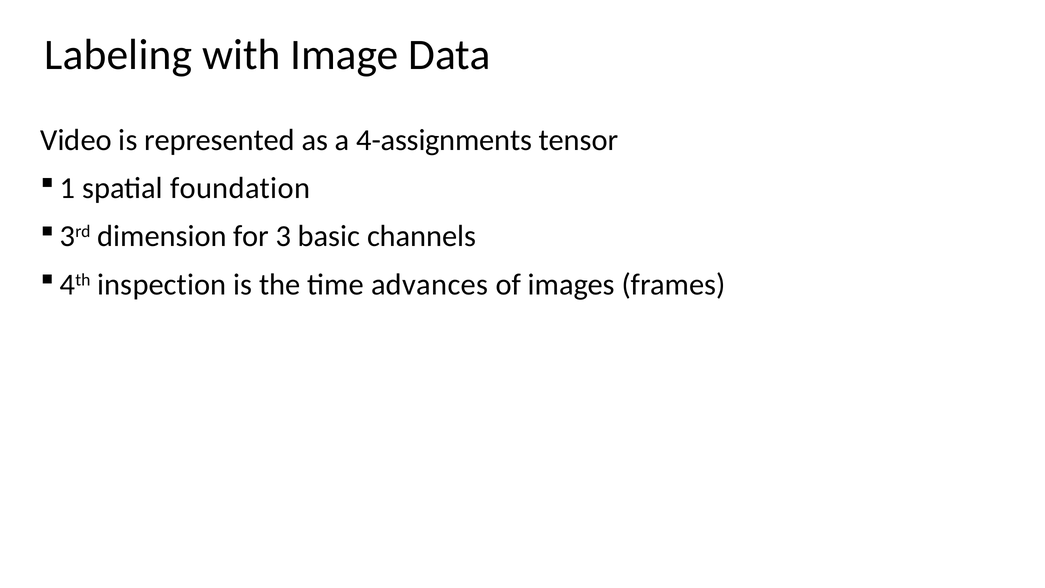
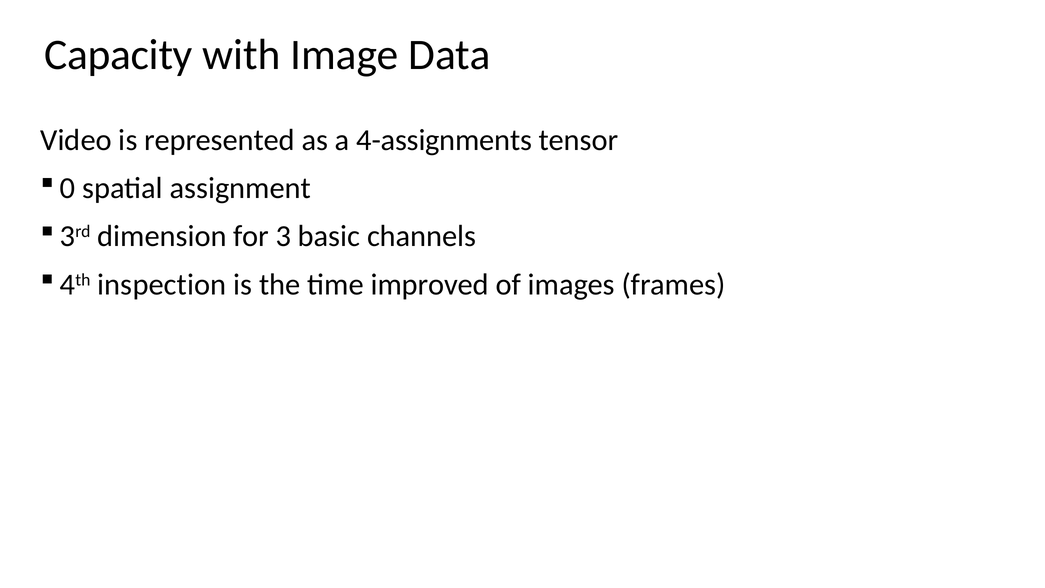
Labeling: Labeling -> Capacity (118, 55)
1: 1 -> 0 (68, 188)
foundation: foundation -> assignment (240, 188)
advances: advances -> improved (430, 284)
